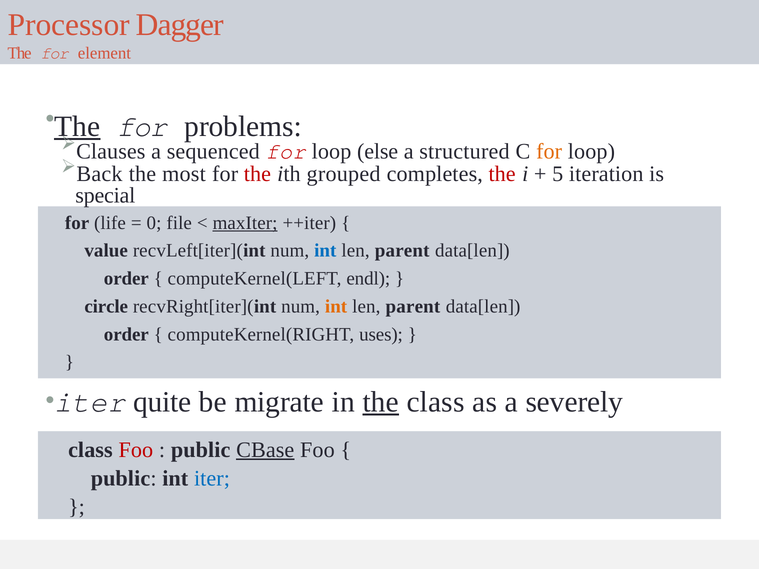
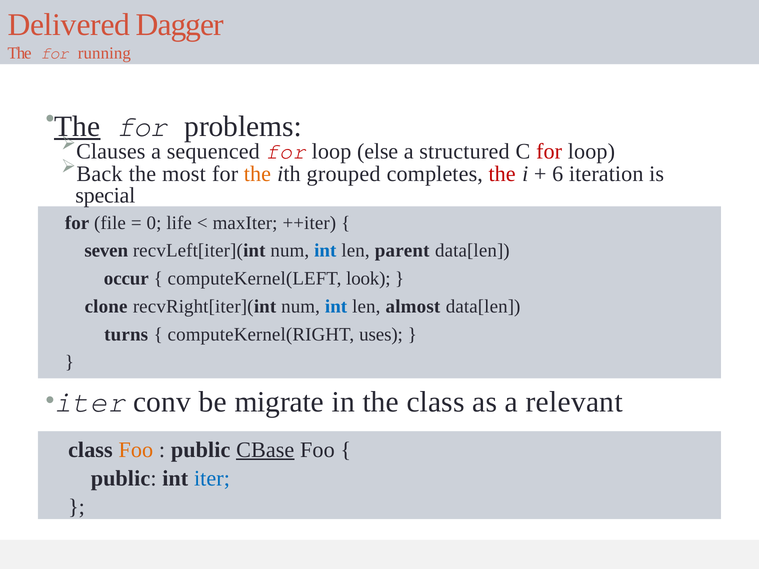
Processor: Processor -> Delivered (69, 25)
element: element -> running (104, 53)
for colour: orange -> red (549, 152)
the colour: red -> orange (257, 174)
5: 5 -> 6 (558, 174)
life: life -> file (110, 223)
file: file -> life (179, 223)
maxIter underline: present -> none (245, 223)
value: value -> seven (106, 251)
order: order -> occur (126, 279)
endl: endl -> look (368, 279)
circle: circle -> clone (106, 307)
int colour: orange -> blue (336, 307)
parent: parent -> almost (413, 307)
order: order -> turns (126, 334)
quite: quite -> conv (162, 402)
the underline: present -> none (381, 402)
severely: severely -> relevant (574, 402)
Foo colour: red -> orange (136, 450)
